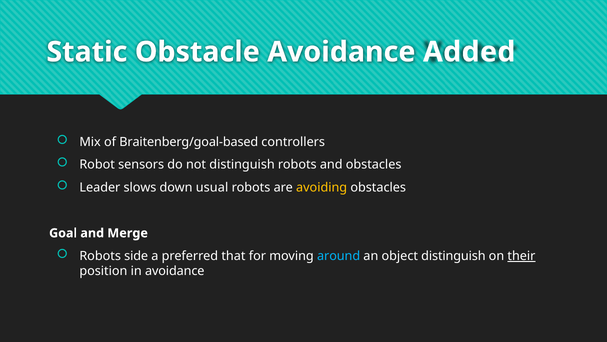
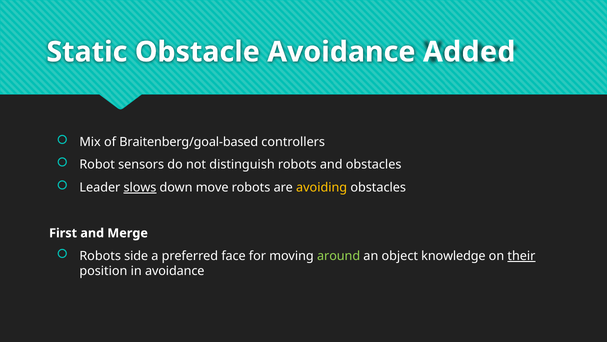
slows underline: none -> present (140, 187)
usual: usual -> move (212, 187)
Goal: Goal -> First (63, 233)
that: that -> face (234, 256)
around colour: light blue -> light green (339, 256)
object distinguish: distinguish -> knowledge (453, 256)
